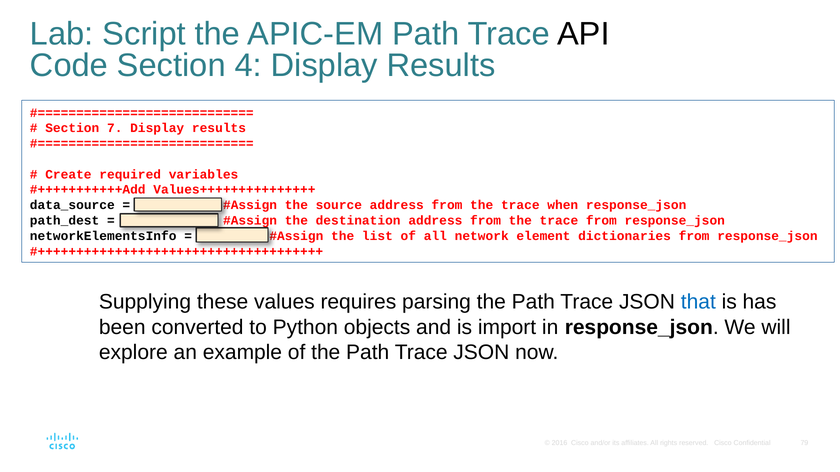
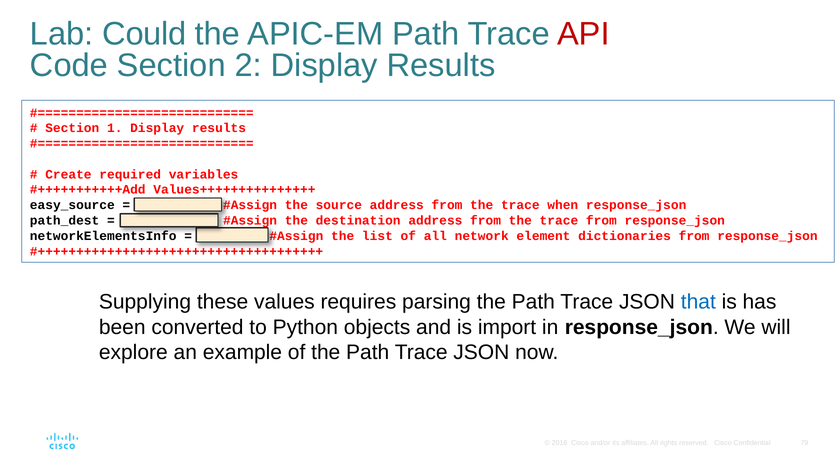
Script: Script -> Could (144, 34)
API colour: black -> red (583, 34)
4: 4 -> 2 (248, 65)
7: 7 -> 1 (115, 128)
data_source: data_source -> easy_source (72, 205)
